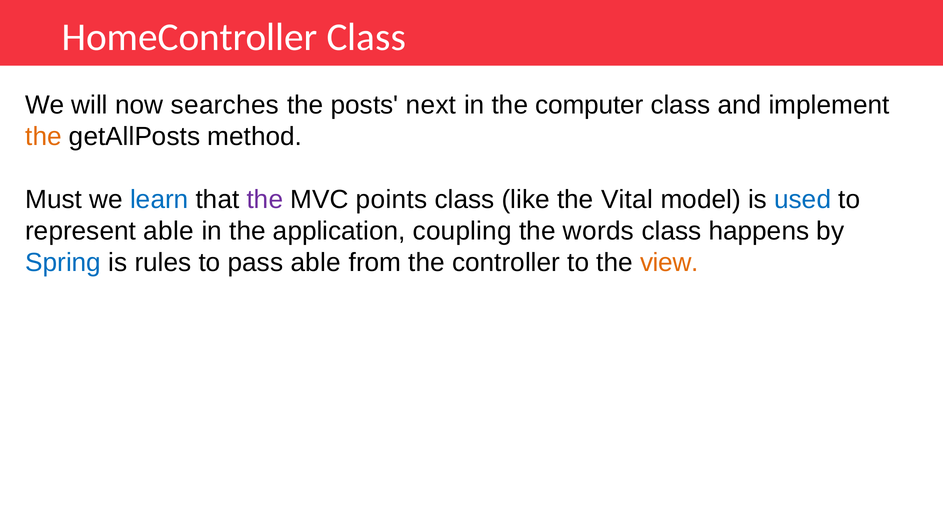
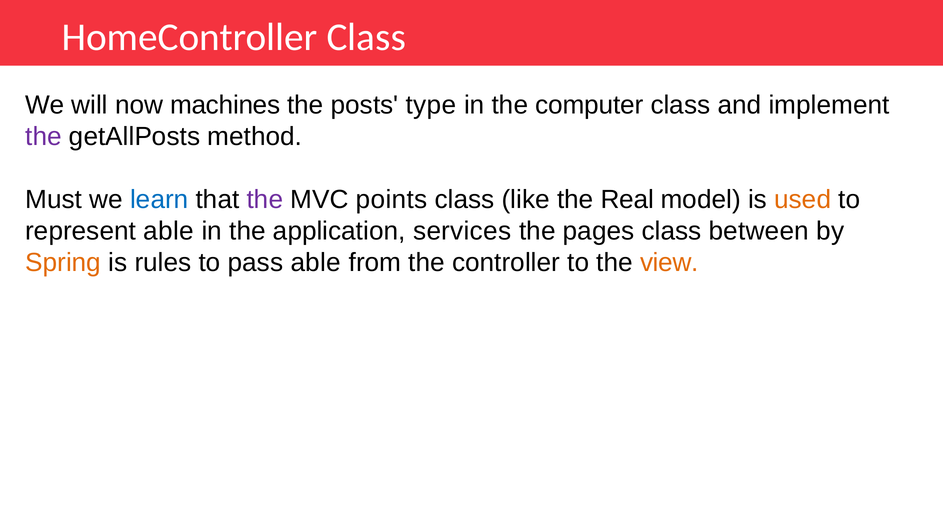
searches: searches -> machines (225, 105)
next: next -> type (431, 105)
the colour: orange -> purple (43, 136)
Vital: Vital -> Real (627, 199)
used colour: blue -> orange (803, 199)
coupling: coupling -> services (462, 231)
words: words -> pages (599, 231)
happens: happens -> between (759, 231)
Spring colour: blue -> orange (63, 262)
